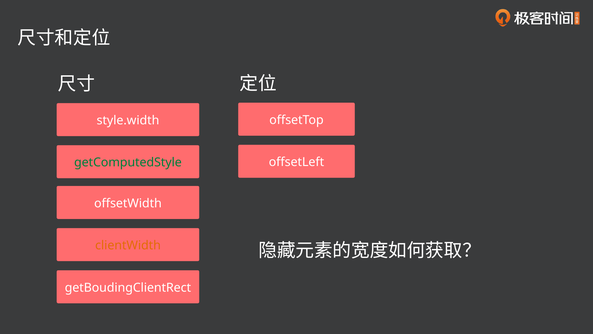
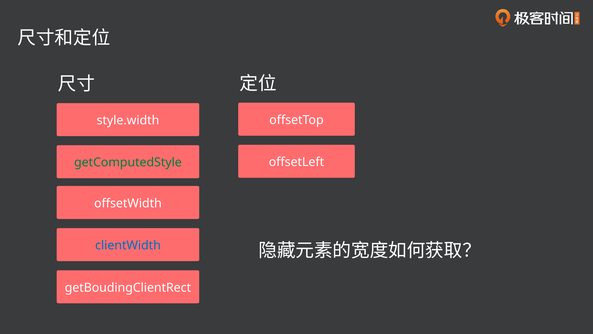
clientWidth colour: orange -> blue (128, 245)
